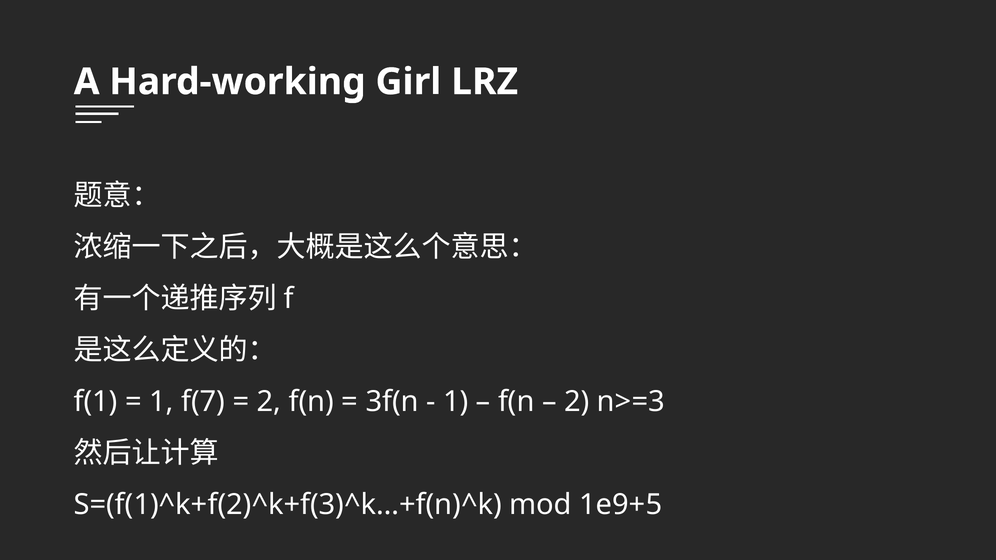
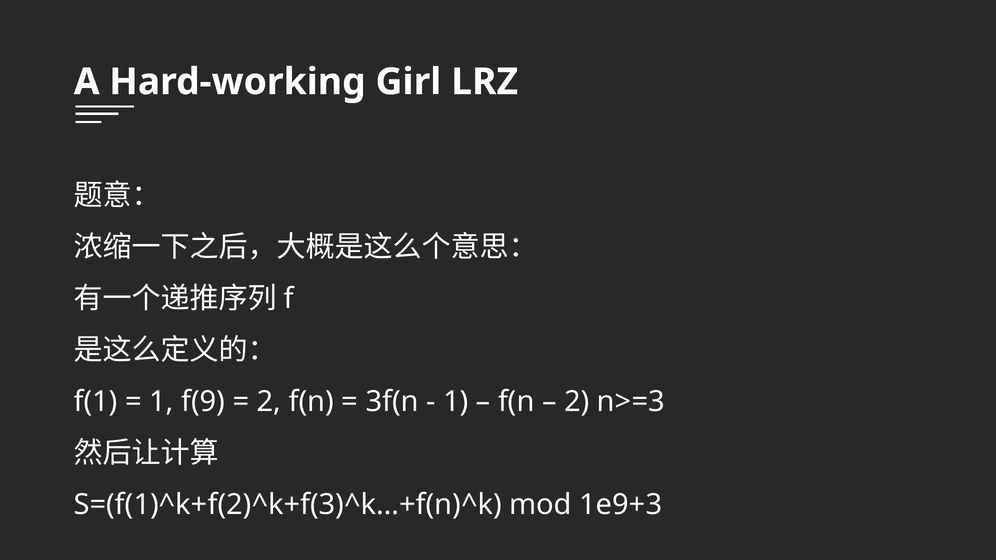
f(7: f(7 -> f(9 (203, 402)
1e9+5: 1e9+5 -> 1e9+3 (621, 505)
